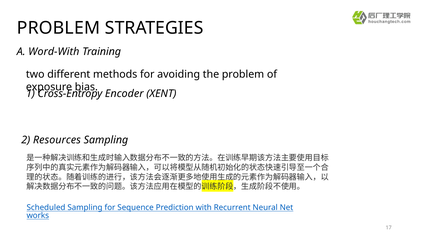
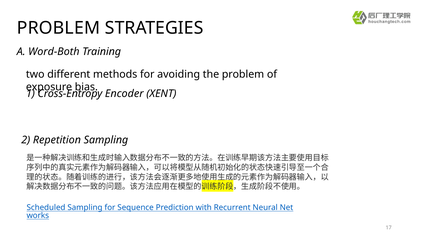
Word-With: Word-With -> Word-Both (54, 51)
Resources: Resources -> Repetition (57, 140)
